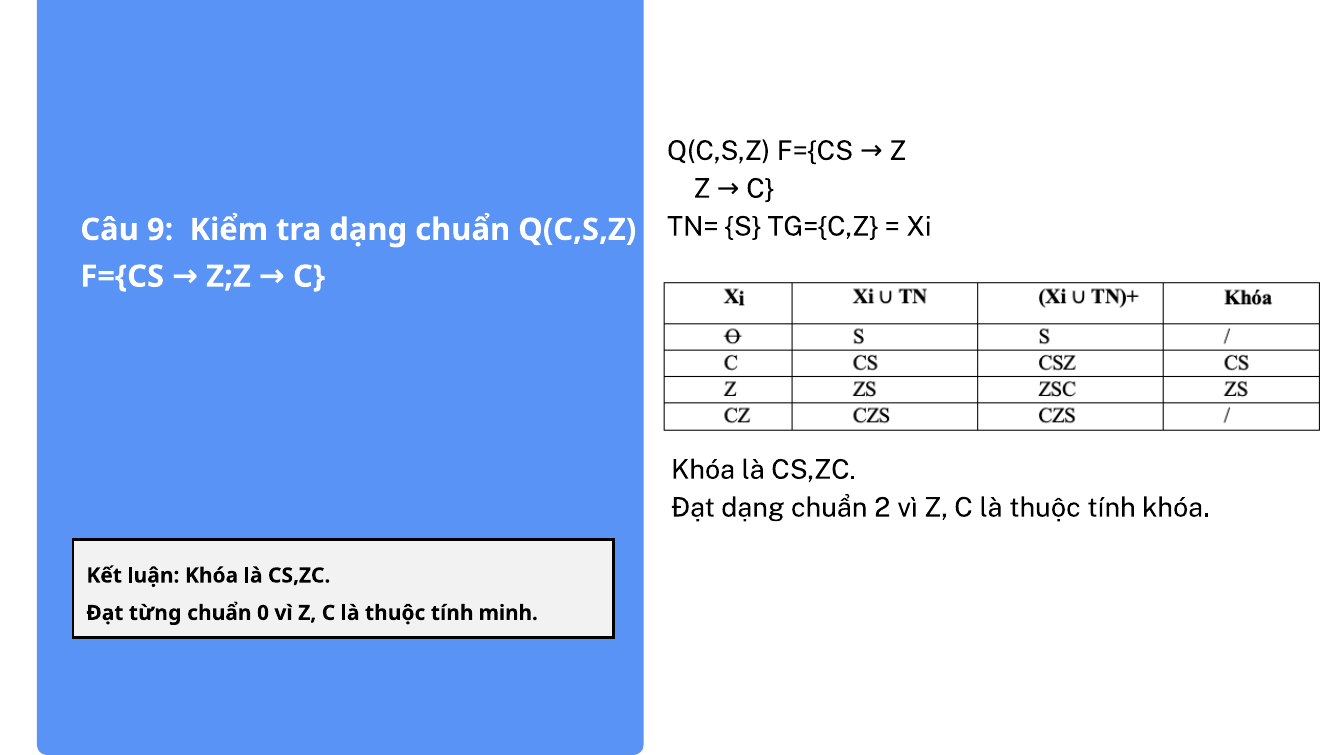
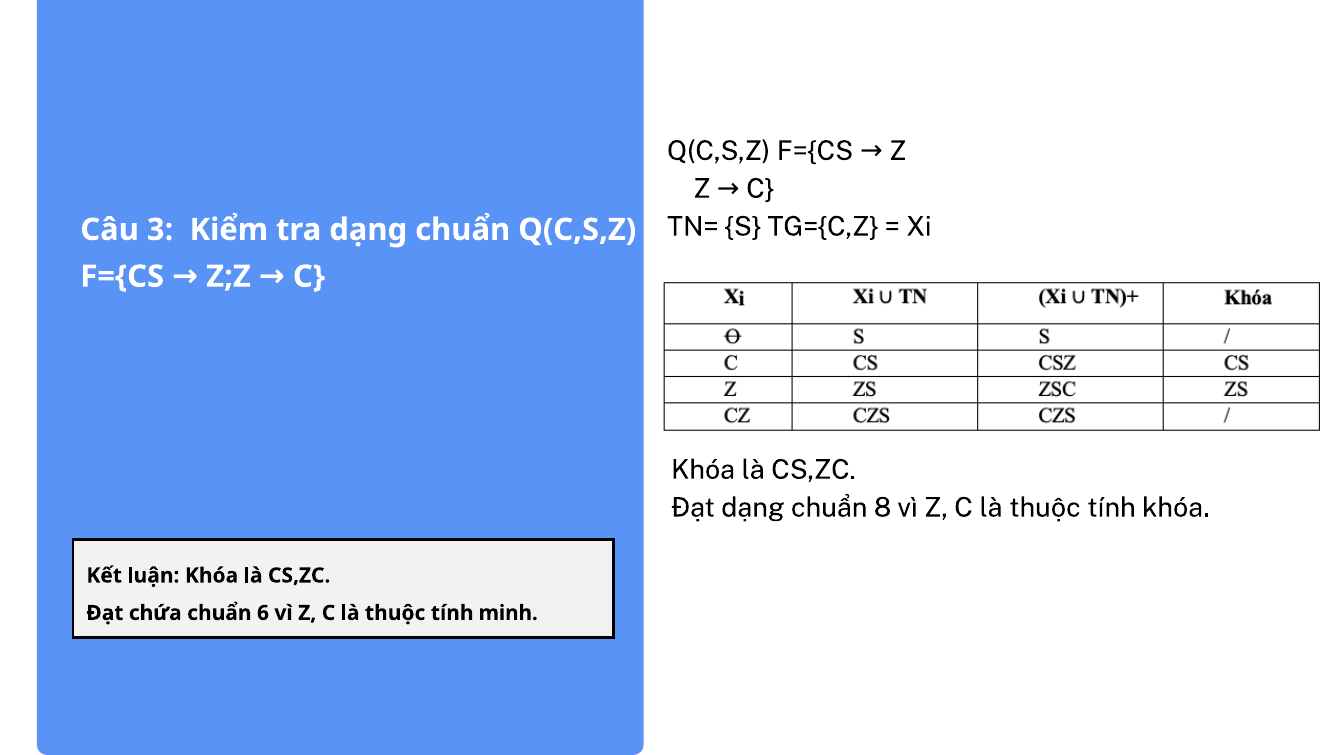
9: 9 -> 3 (160, 230)
2: 2 -> 8 (883, 508)
từng: từng -> chứa (155, 613)
0: 0 -> 6 (263, 613)
